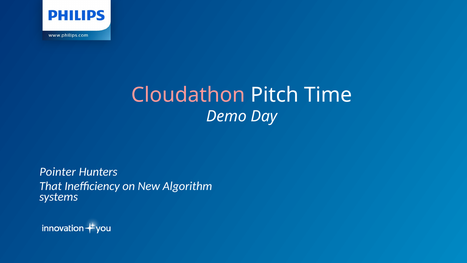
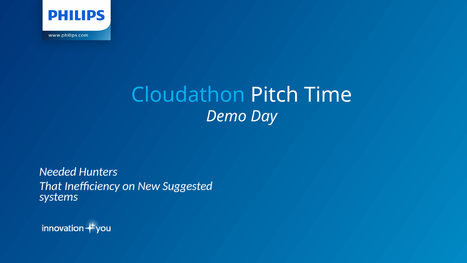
Cloudathon colour: pink -> light blue (188, 95)
Pointer: Pointer -> Needed (58, 172)
Algorithm: Algorithm -> Suggested (188, 186)
